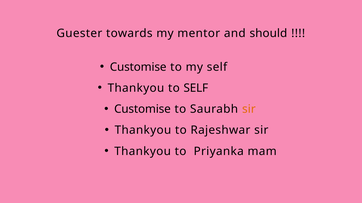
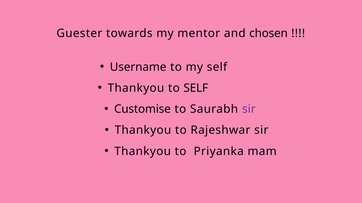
should: should -> chosen (269, 33)
Customise: Customise -> Username (138, 67)
sir colour: orange -> purple (249, 109)
